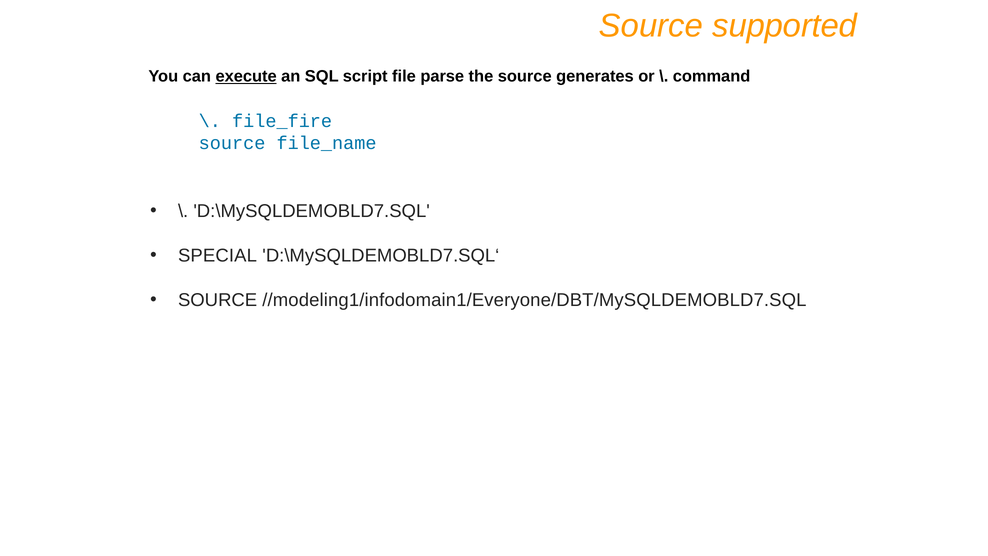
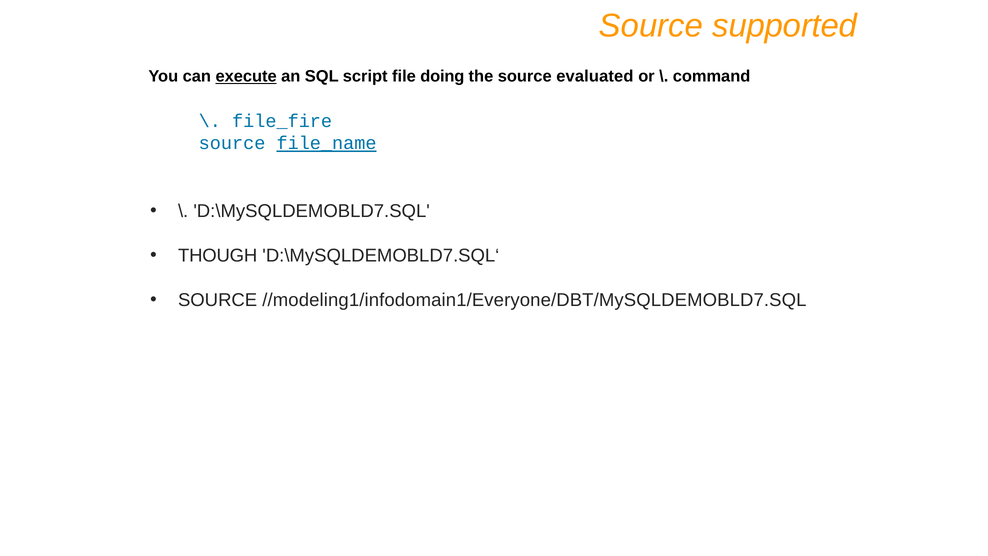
parse: parse -> doing (442, 76)
generates: generates -> evaluated (595, 76)
file_name underline: none -> present (327, 143)
SPECIAL: SPECIAL -> THOUGH (218, 255)
